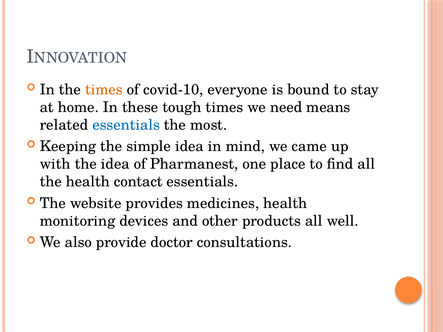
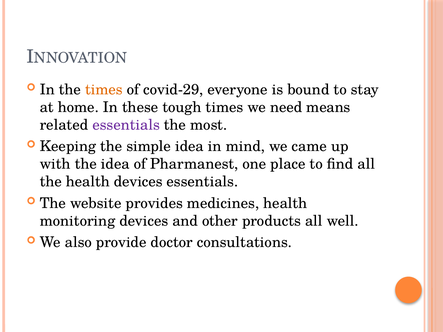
covid-10: covid-10 -> covid-29 (173, 90)
essentials colour: blue -> purple (126, 125)
health contact: contact -> devices (138, 182)
